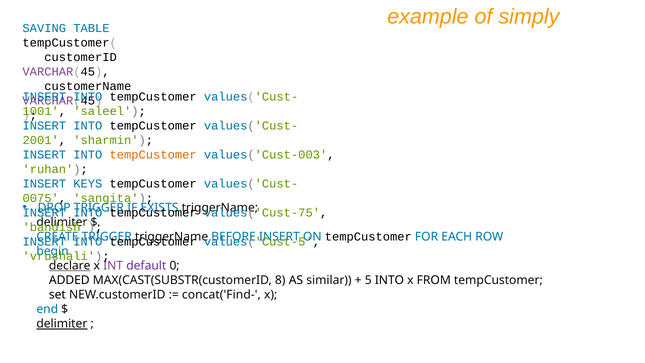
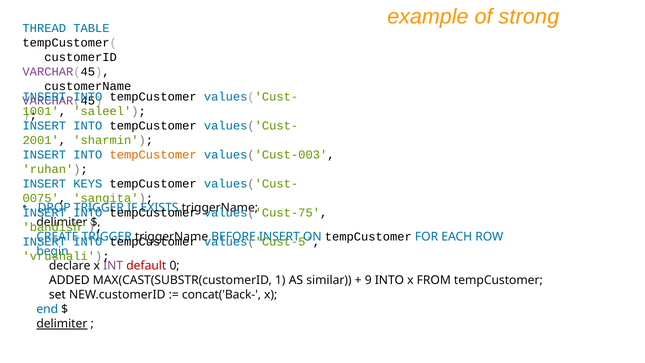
simply: simply -> strong (529, 17)
SAVING: SAVING -> THREAD (44, 28)
declare underline: present -> none (70, 266)
default colour: purple -> red (146, 266)
8: 8 -> 1 (280, 280)
5: 5 -> 9 (368, 280)
concat('Find-: concat('Find- -> concat('Back- (221, 295)
